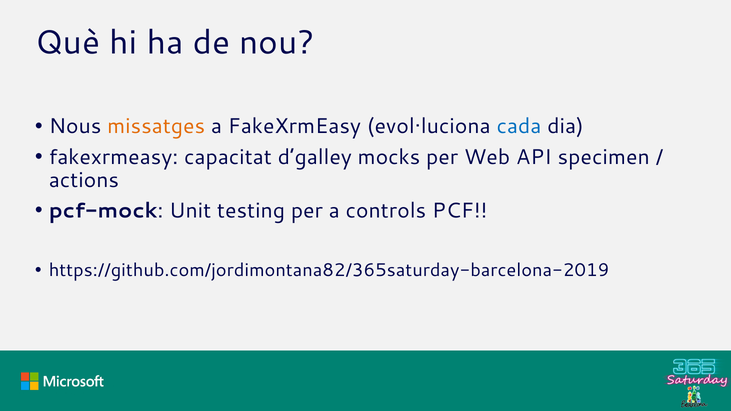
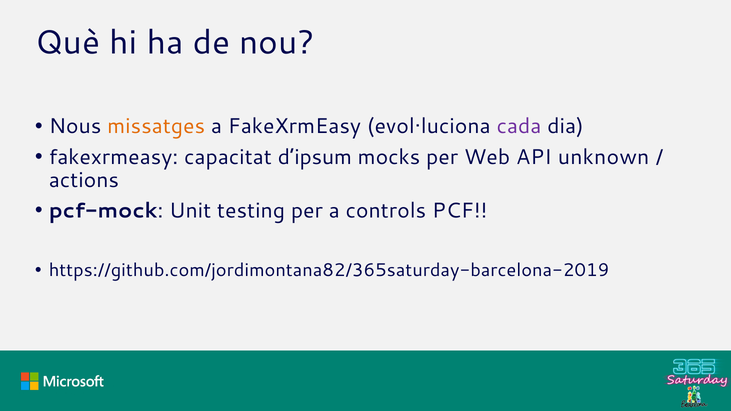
cada colour: blue -> purple (519, 126)
d’galley: d’galley -> d’ipsum (315, 157)
specimen: specimen -> unknown (604, 157)
